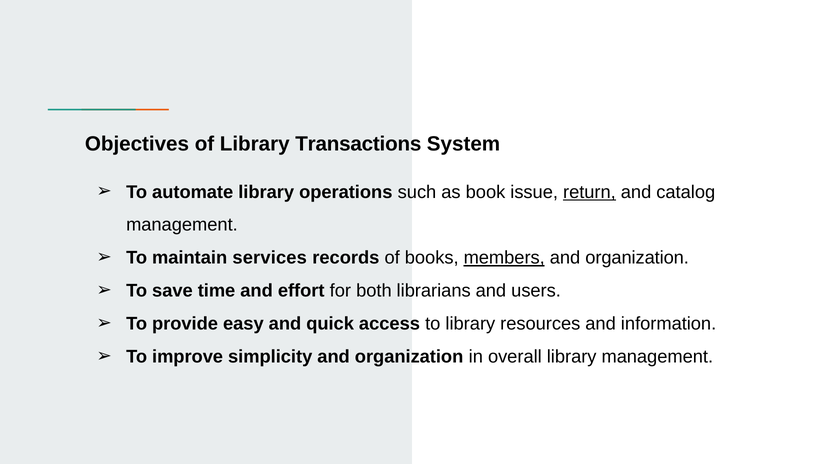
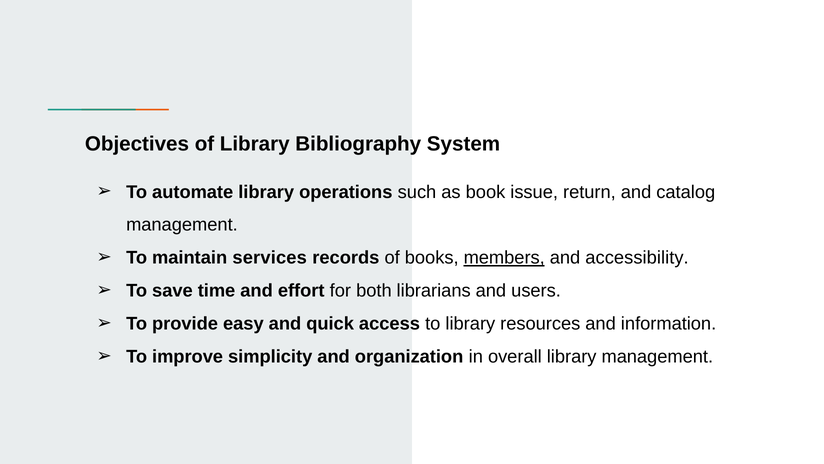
Transactions: Transactions -> Bibliography (358, 144)
return underline: present -> none (589, 192)
organization: organization -> accessibility (637, 258)
